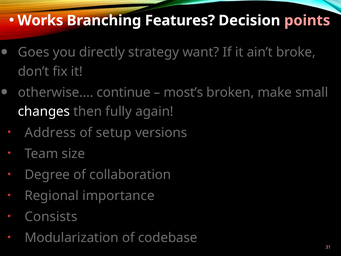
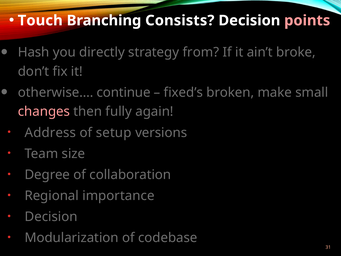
Works: Works -> Touch (40, 20)
Features: Features -> Consists (180, 20)
Goes: Goes -> Hash (34, 52)
want: want -> from (201, 52)
most’s: most’s -> fixed’s (183, 92)
changes colour: white -> pink (44, 112)
Consists: Consists -> Decision (51, 217)
